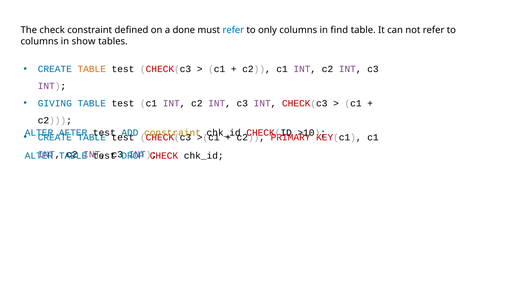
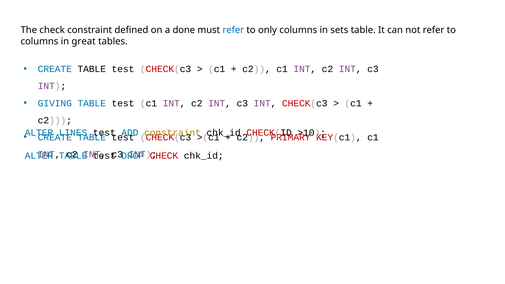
find: find -> sets (339, 30)
show: show -> great (84, 41)
TABLE colour: orange -> black (92, 69)
AFTER: AFTER -> LINES (73, 133)
